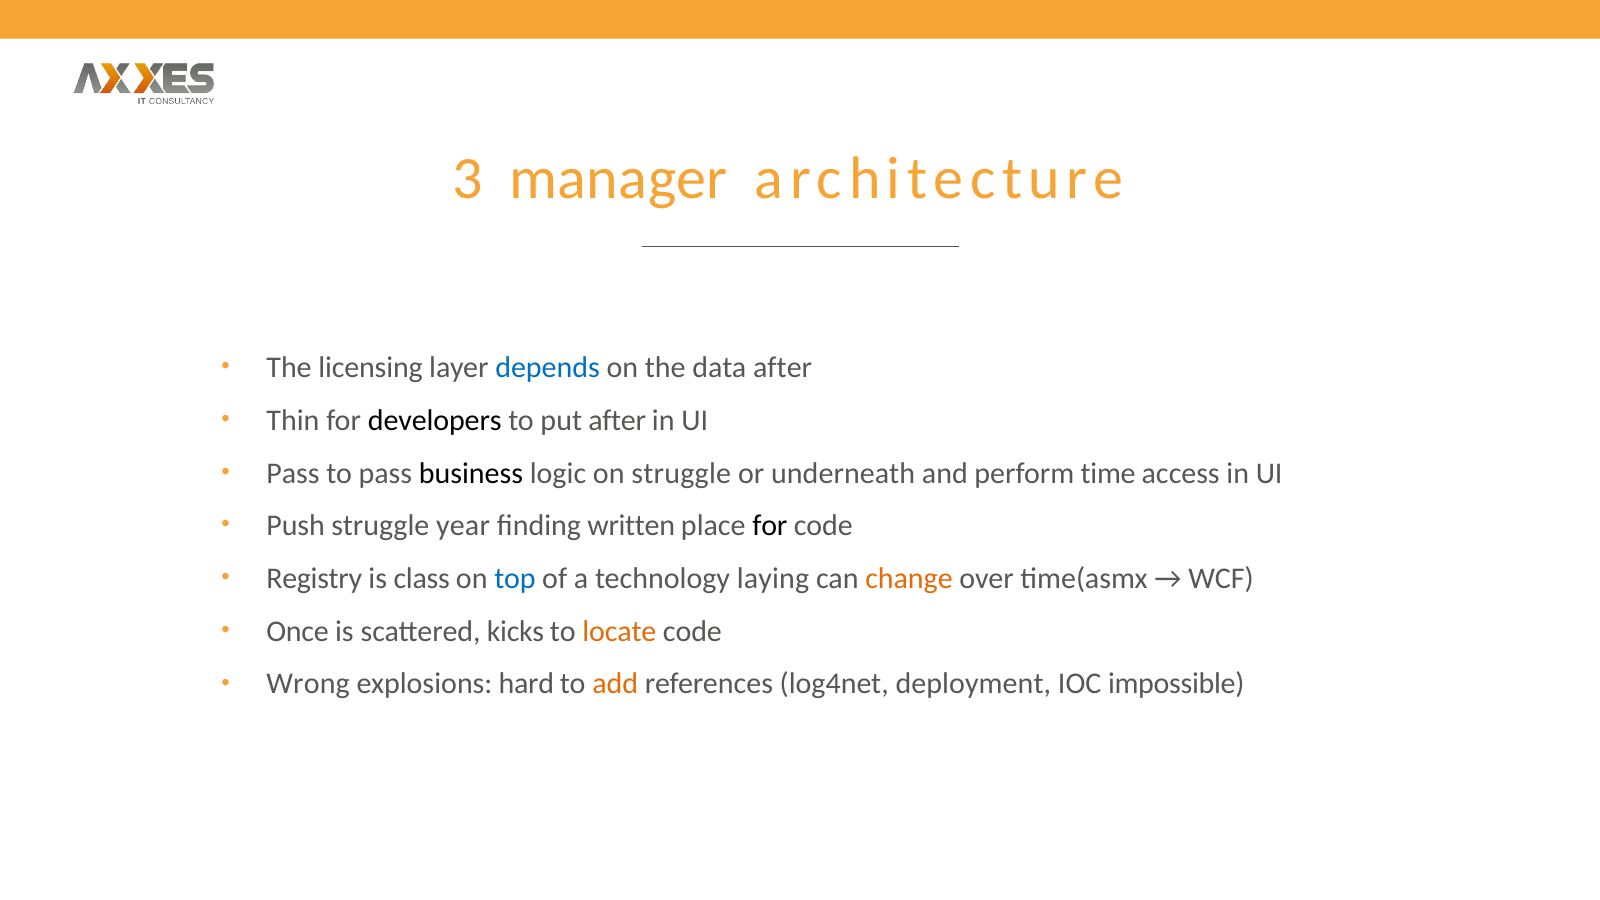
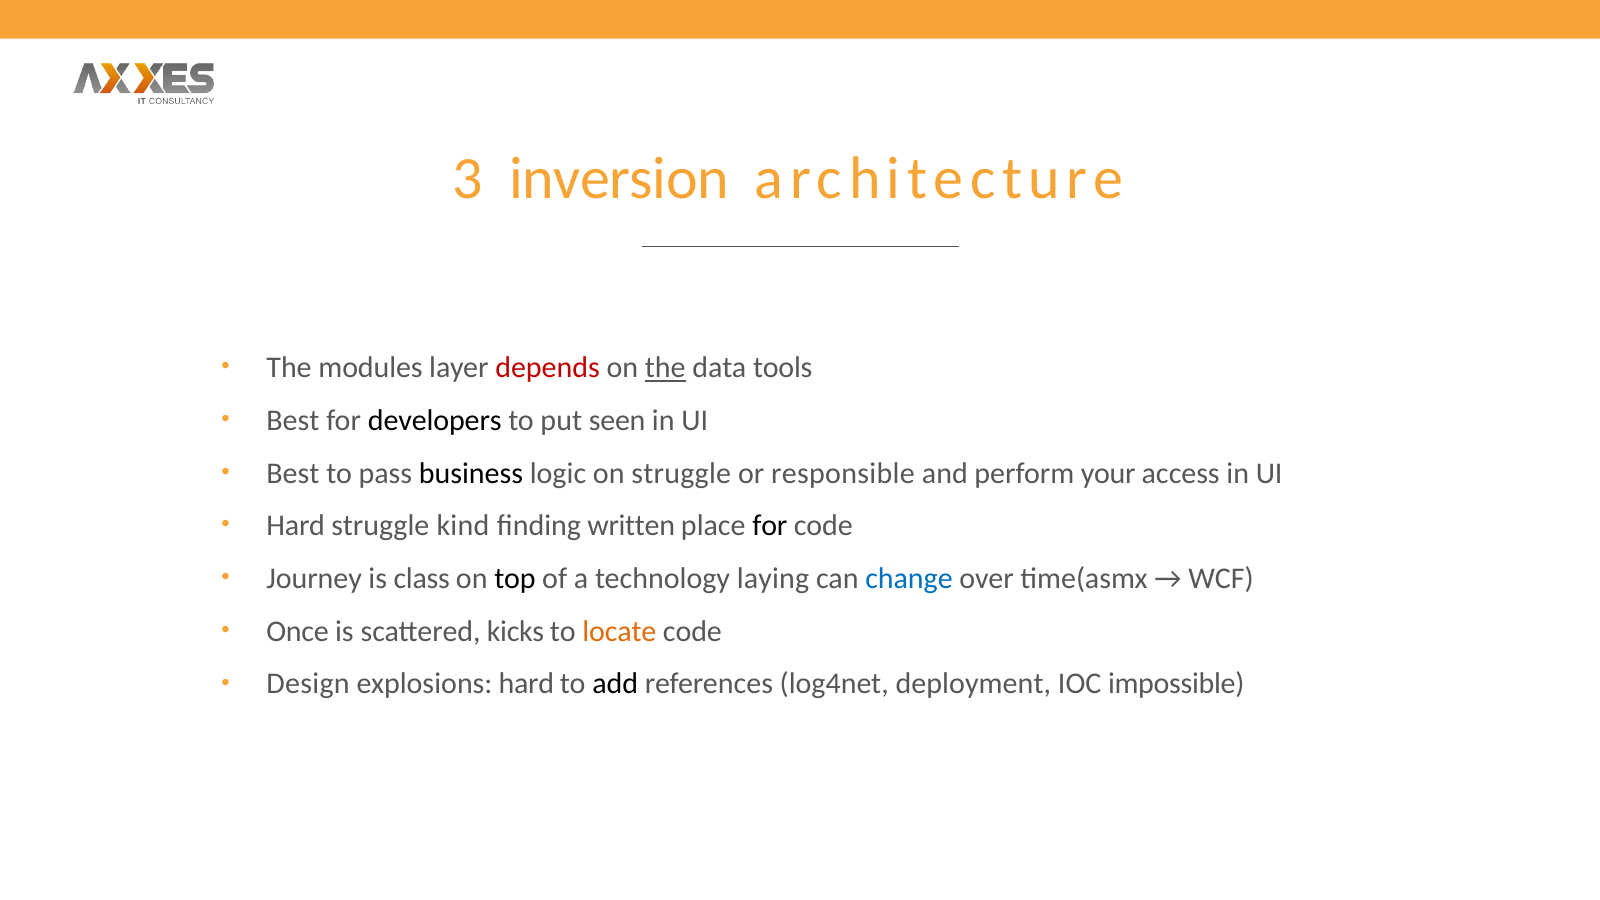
manager: manager -> inversion (619, 178)
licensing: licensing -> modules (371, 368)
depends colour: blue -> red (548, 368)
the underline: none -> present (665, 368)
data after: after -> tools (783, 368)
Thin: Thin -> Best (293, 420)
put after: after -> seen (617, 420)
Pass: Pass -> Best (293, 473)
underneath: underneath -> responsible (843, 473)
time: time -> your (1108, 473)
Push: Push -> Hard (296, 526)
year: year -> kind (463, 526)
Registry: Registry -> Journey (314, 578)
top colour: blue -> black (515, 578)
change colour: orange -> blue (909, 578)
Wrong: Wrong -> Design (308, 684)
add colour: orange -> black (615, 684)
